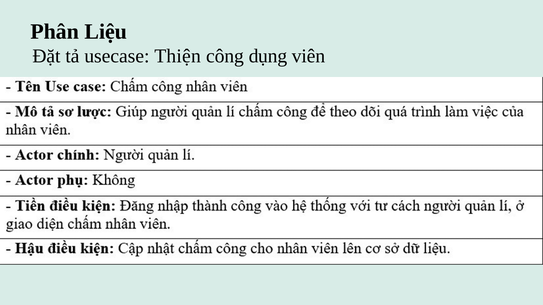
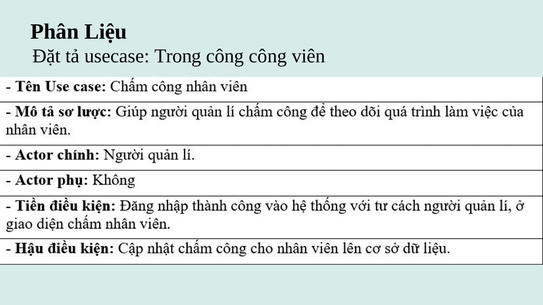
Thiện: Thiện -> Trong (178, 56)
công dụng: dụng -> công (268, 56)
